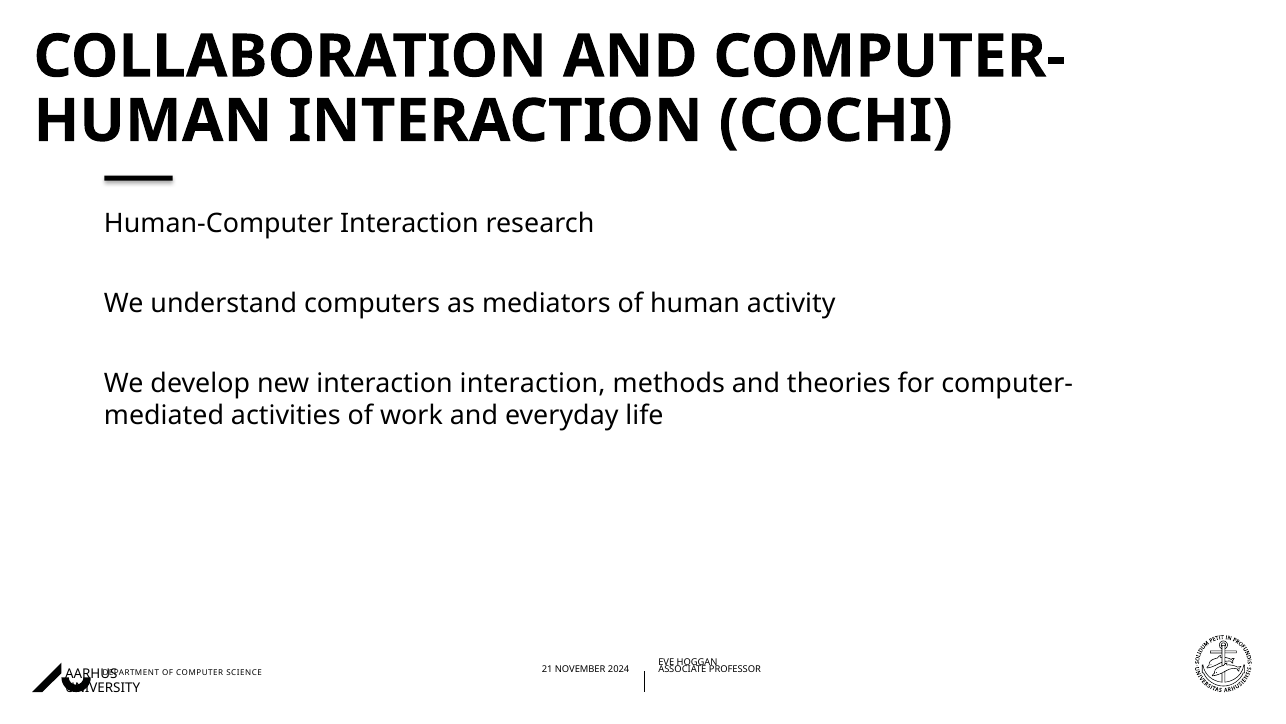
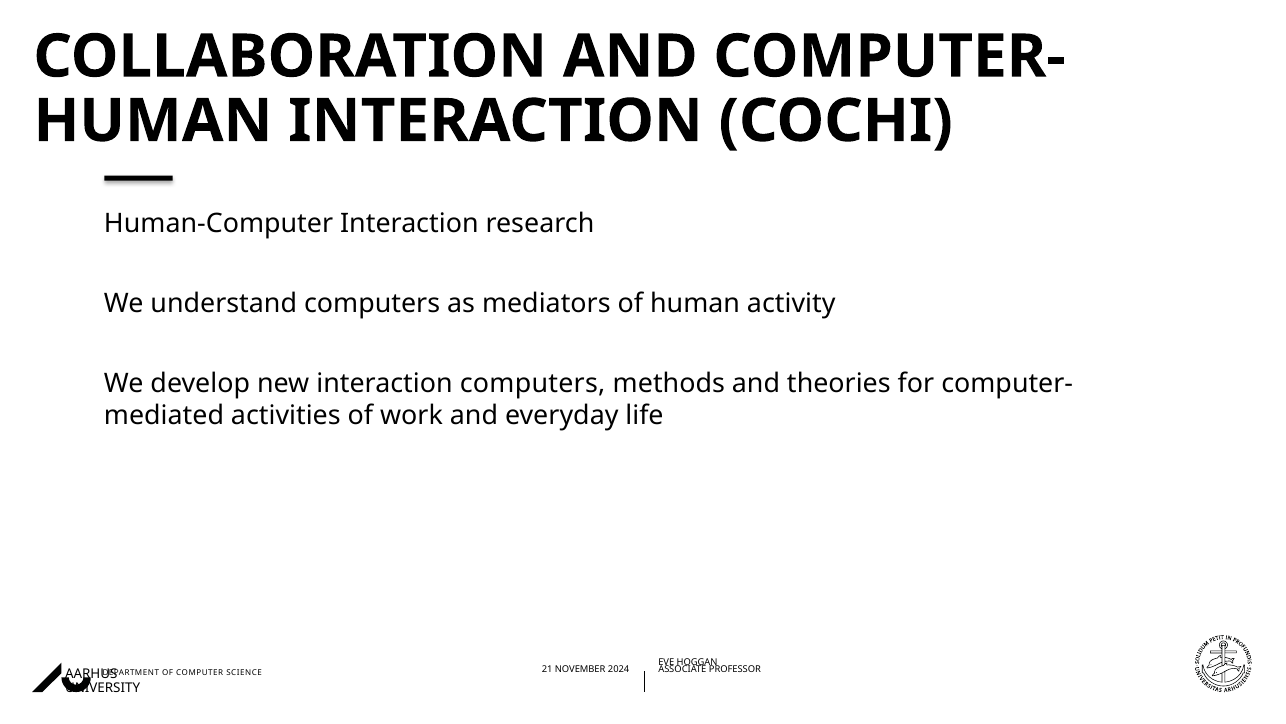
interaction interaction: interaction -> computers (533, 383)
